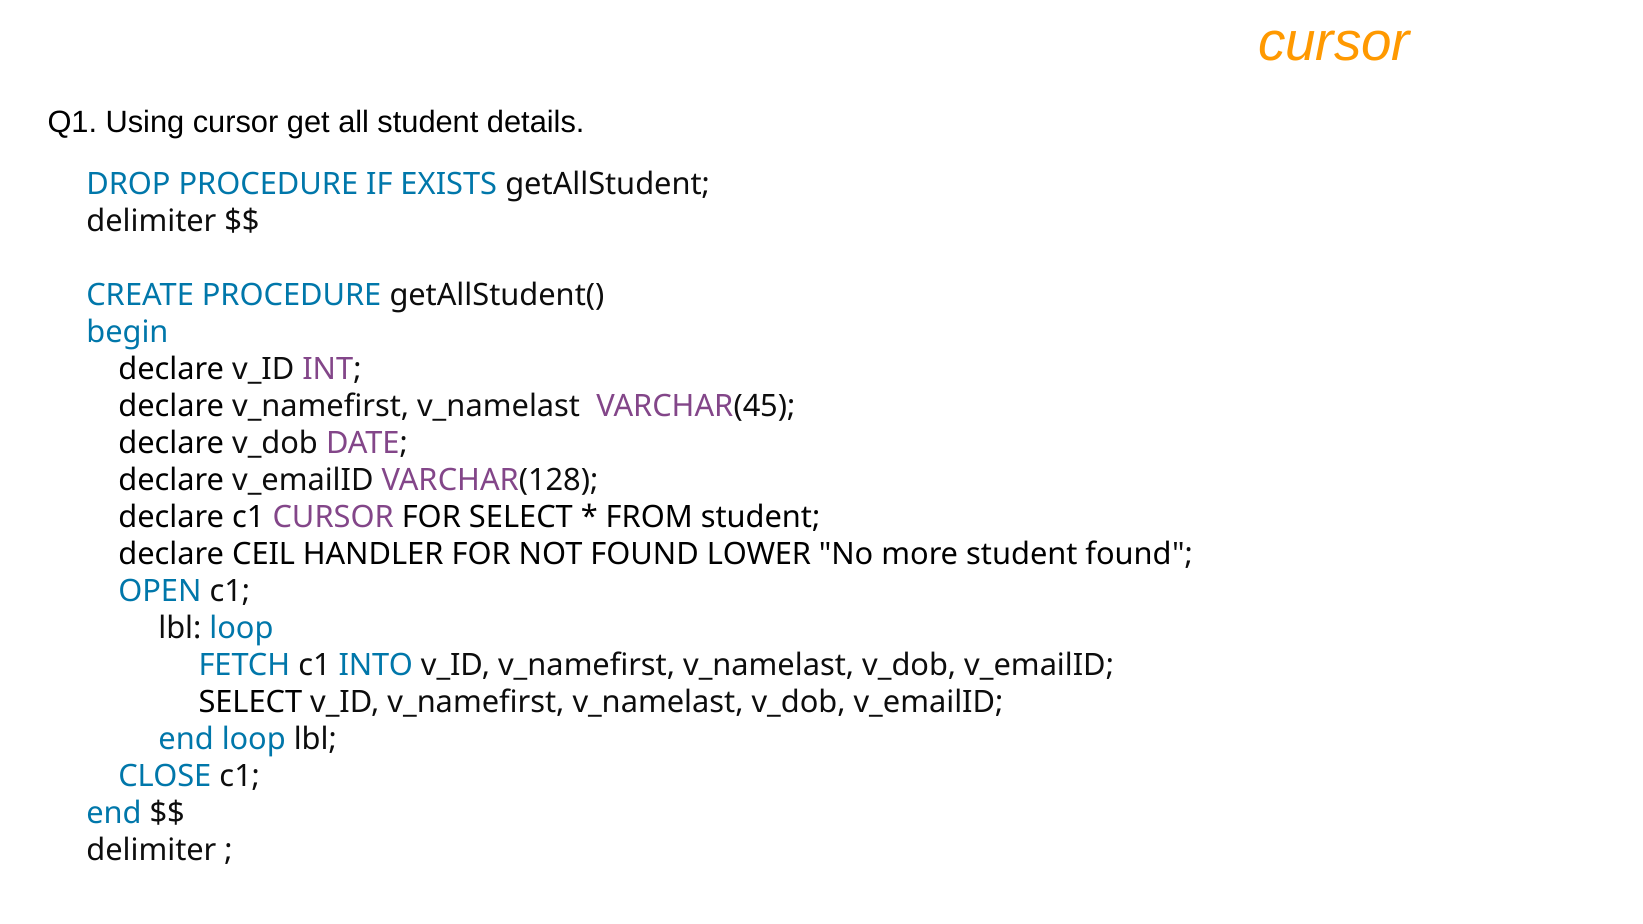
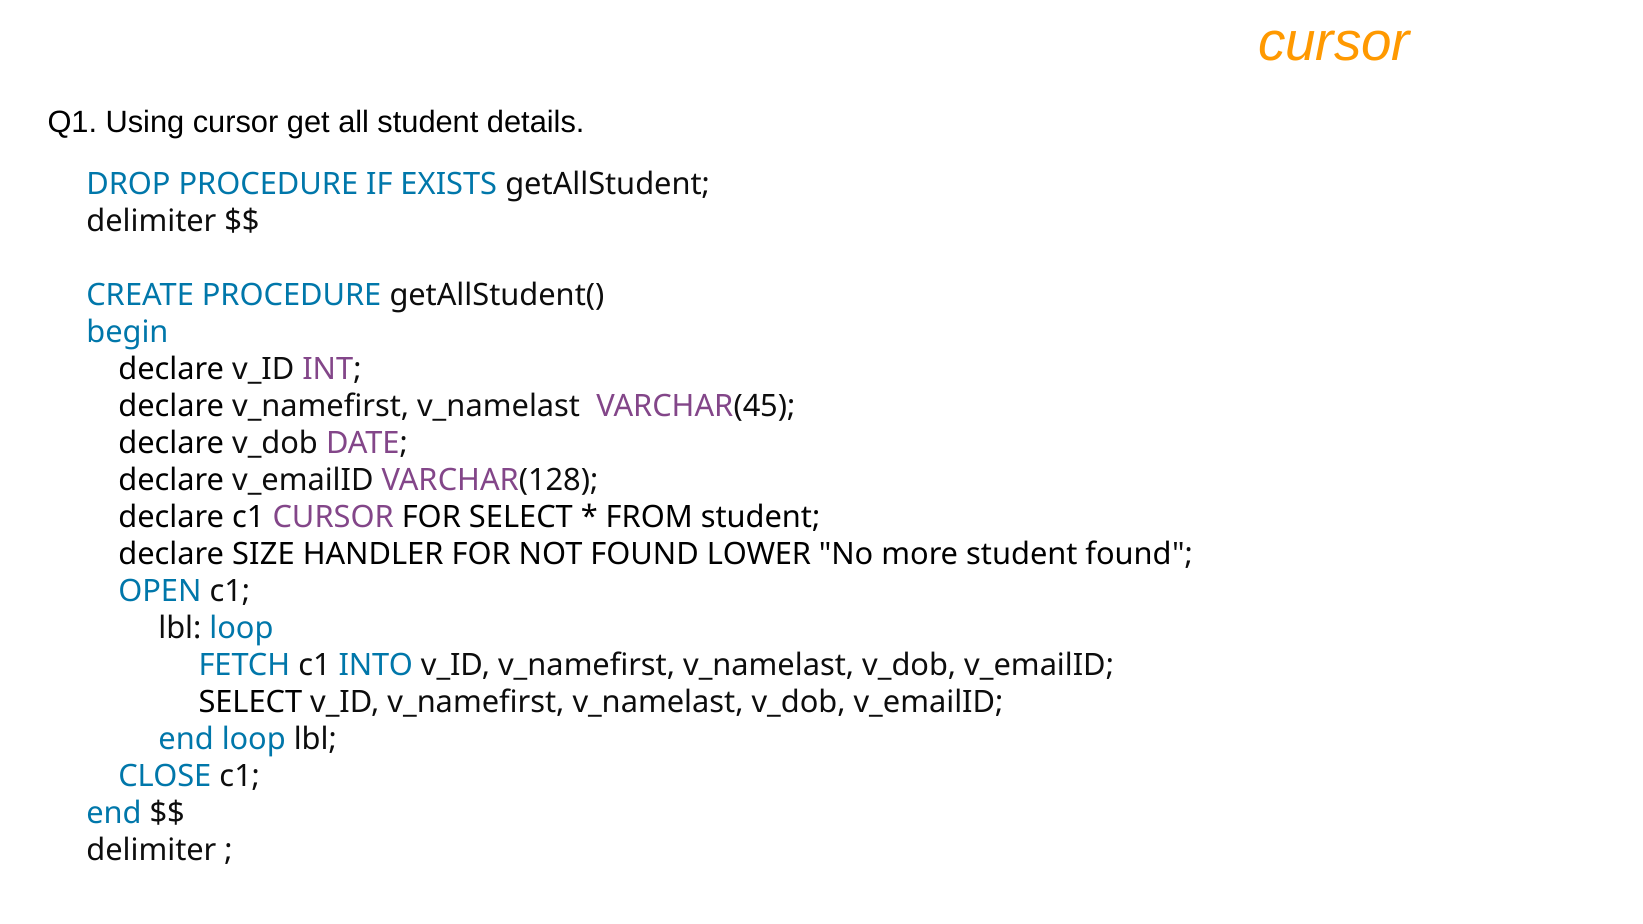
CEIL: CEIL -> SIZE (263, 554)
